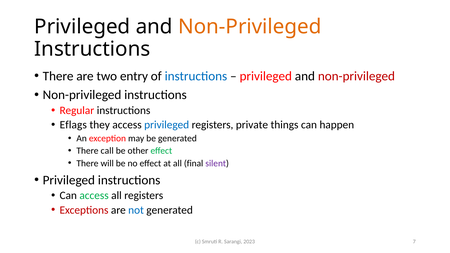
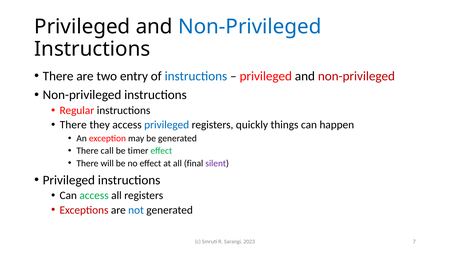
Non-Privileged colour: orange -> blue (250, 27)
Eflags: Eflags -> There (73, 125)
private: private -> quickly (252, 125)
other: other -> timer (138, 151)
